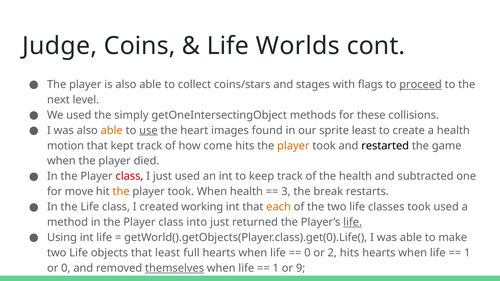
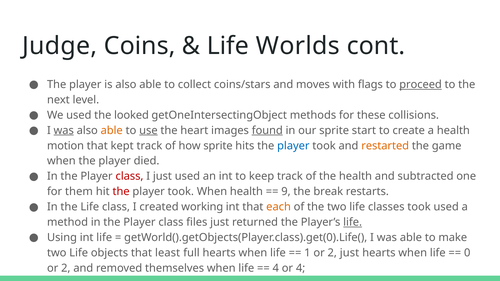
stages: stages -> moves (313, 85)
simply: simply -> looked (131, 115)
was underline: none -> present (64, 131)
found underline: none -> present (267, 131)
sprite least: least -> start (364, 131)
how come: come -> sprite (218, 146)
player colour: orange -> blue (293, 146)
restarted colour: black -> orange (385, 146)
move: move -> them (79, 192)
the colour: orange -> red (121, 192)
3: 3 -> 9 (286, 192)
into: into -> files (197, 222)
0: 0 -> 1 (307, 253)
2 hits: hits -> just (350, 253)
1: 1 -> 0 (467, 253)
0: 0 -> 2 (66, 268)
themselves underline: present -> none (175, 268)
1: 1 -> 4 (276, 268)
or 9: 9 -> 4 (301, 268)
